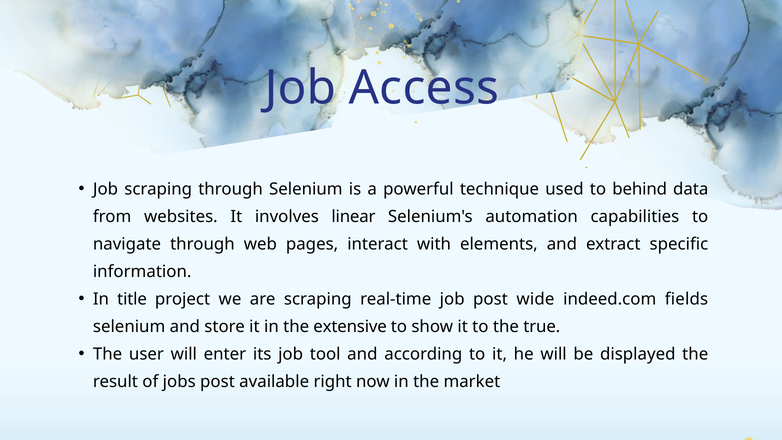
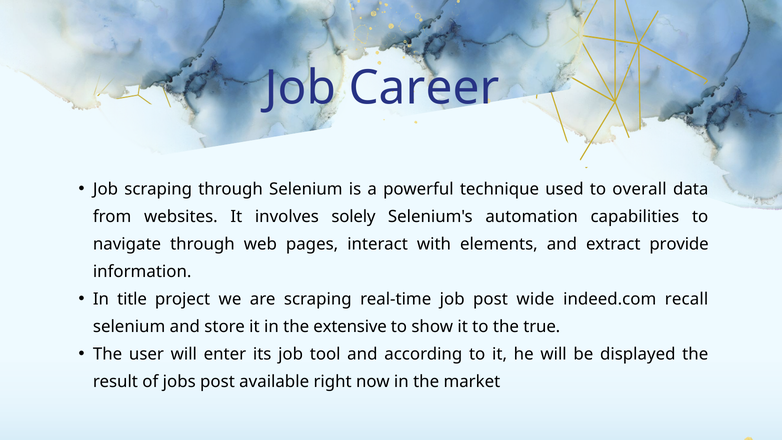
Access: Access -> Career (424, 88)
behind: behind -> overall (640, 189)
linear: linear -> solely (353, 217)
specific: specific -> provide (679, 244)
fields: fields -> recall (687, 299)
